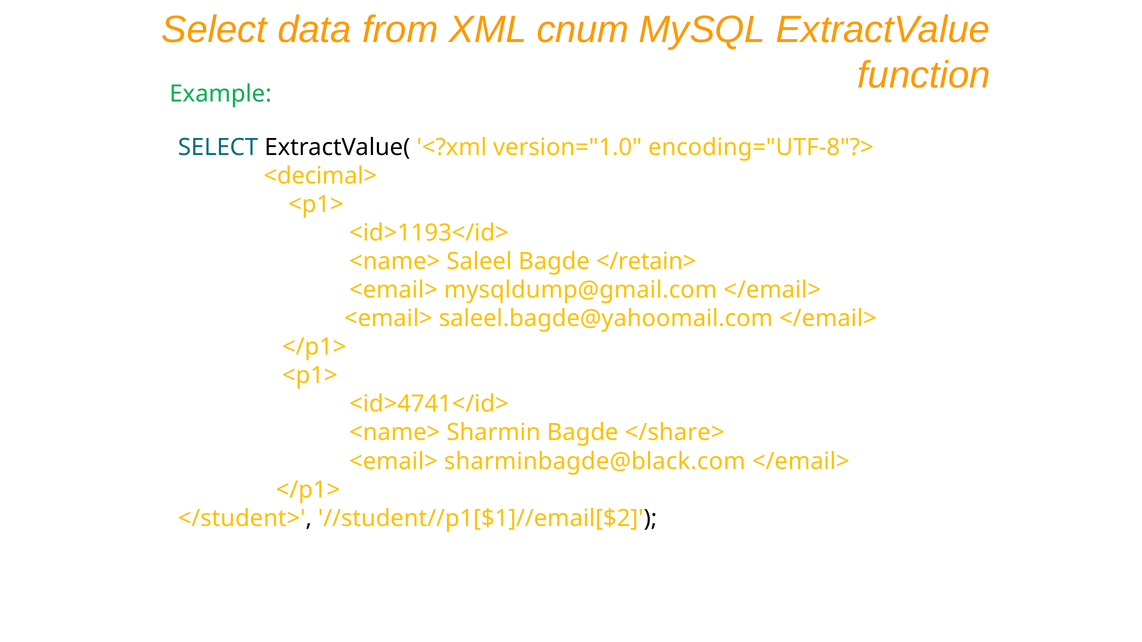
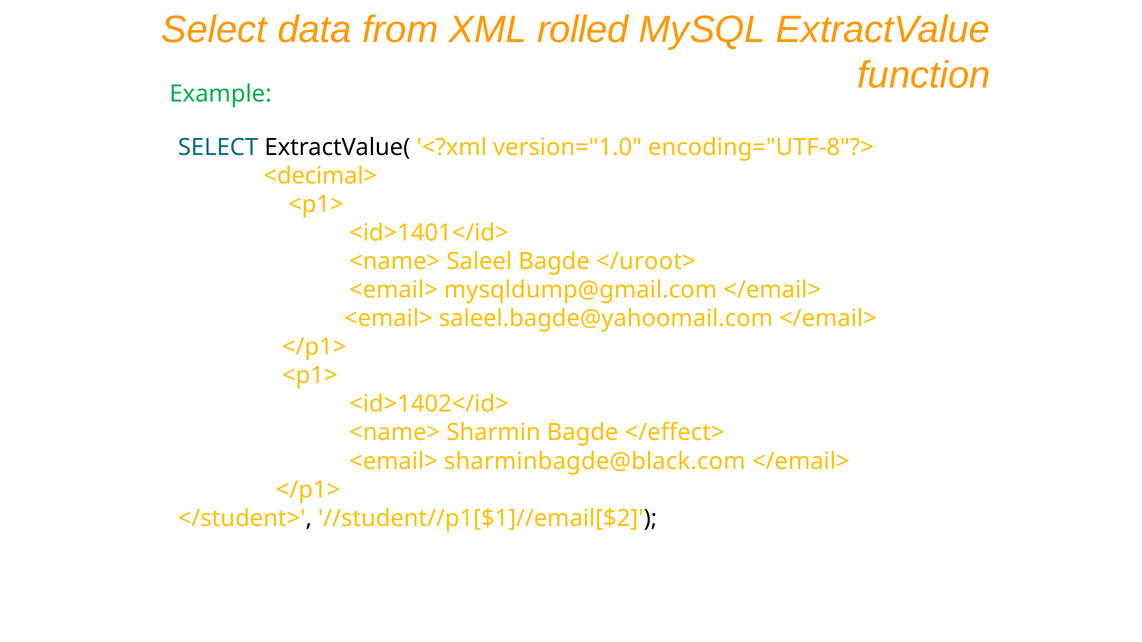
cnum: cnum -> rolled (583, 30)
<id>1193</id>: <id>1193</id> -> <id>1401</id> (429, 233)
</retain>: </retain> -> </uroot> (646, 261)
<id>4741</id>: <id>4741</id> -> <id>1402</id> (429, 404)
</share>: </share> -> </effect> (675, 433)
